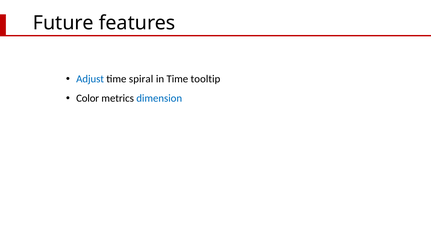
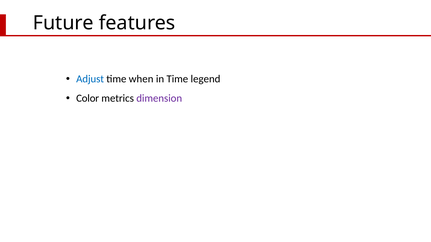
spiral: spiral -> when (141, 79)
tooltip: tooltip -> legend (206, 79)
dimension colour: blue -> purple (159, 99)
